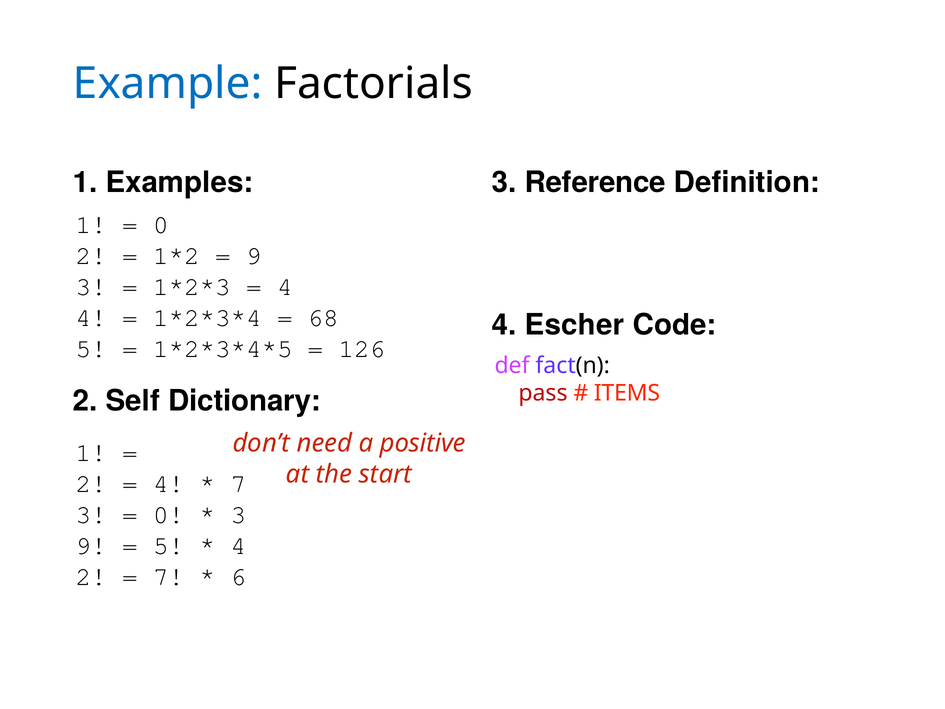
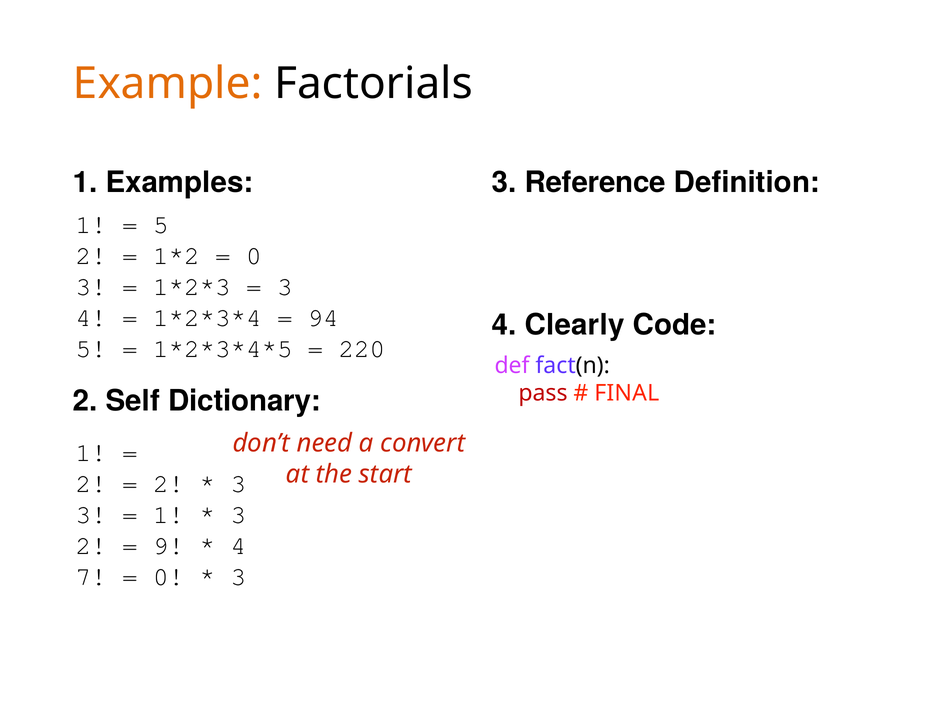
Example colour: blue -> orange (168, 84)
0: 0 -> 5 (161, 224)
9: 9 -> 0 (254, 256)
4: 4 -> 3 (285, 287)
68: 68 -> 94 (323, 318)
Escher: Escher -> Clearly (575, 325)
126: 126 -> 220 (362, 349)
ITEMS: ITEMS -> FINAL (627, 393)
positive: positive -> convert (423, 443)
4: 4 -> 2 (169, 484)
7: 7 -> 3 (238, 484)
0: 0 -> 1 (169, 515)
9: 9 -> 2 (91, 546)
5: 5 -> 9 (169, 546)
2: 2 -> 7 (91, 577)
7: 7 -> 0 (169, 577)
6: 6 -> 3 (238, 577)
